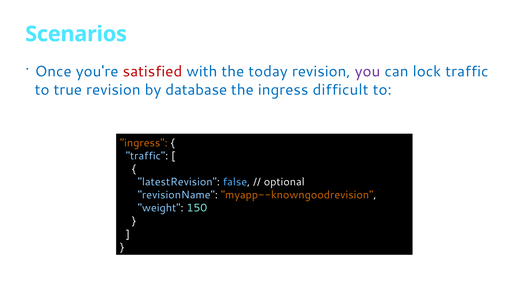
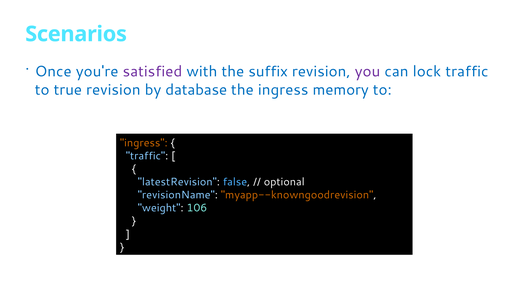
satisfied colour: red -> purple (152, 72)
today: today -> suffix (268, 72)
difficult: difficult -> memory (341, 90)
150: 150 -> 106 (197, 208)
